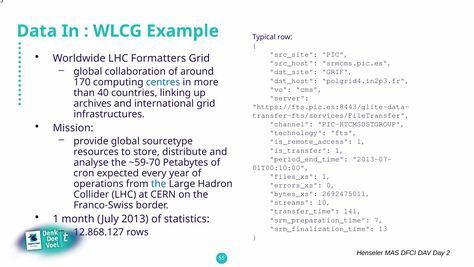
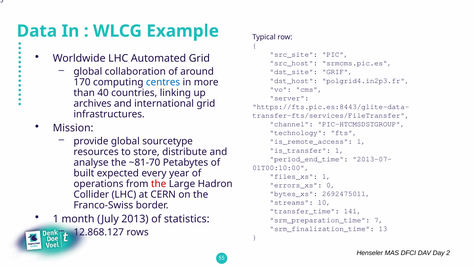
Formatters: Formatters -> Automated (159, 58)
~59-70: ~59-70 -> ~81-70 (145, 162)
cron: cron -> built (84, 173)
the colour: blue -> red (159, 184)
